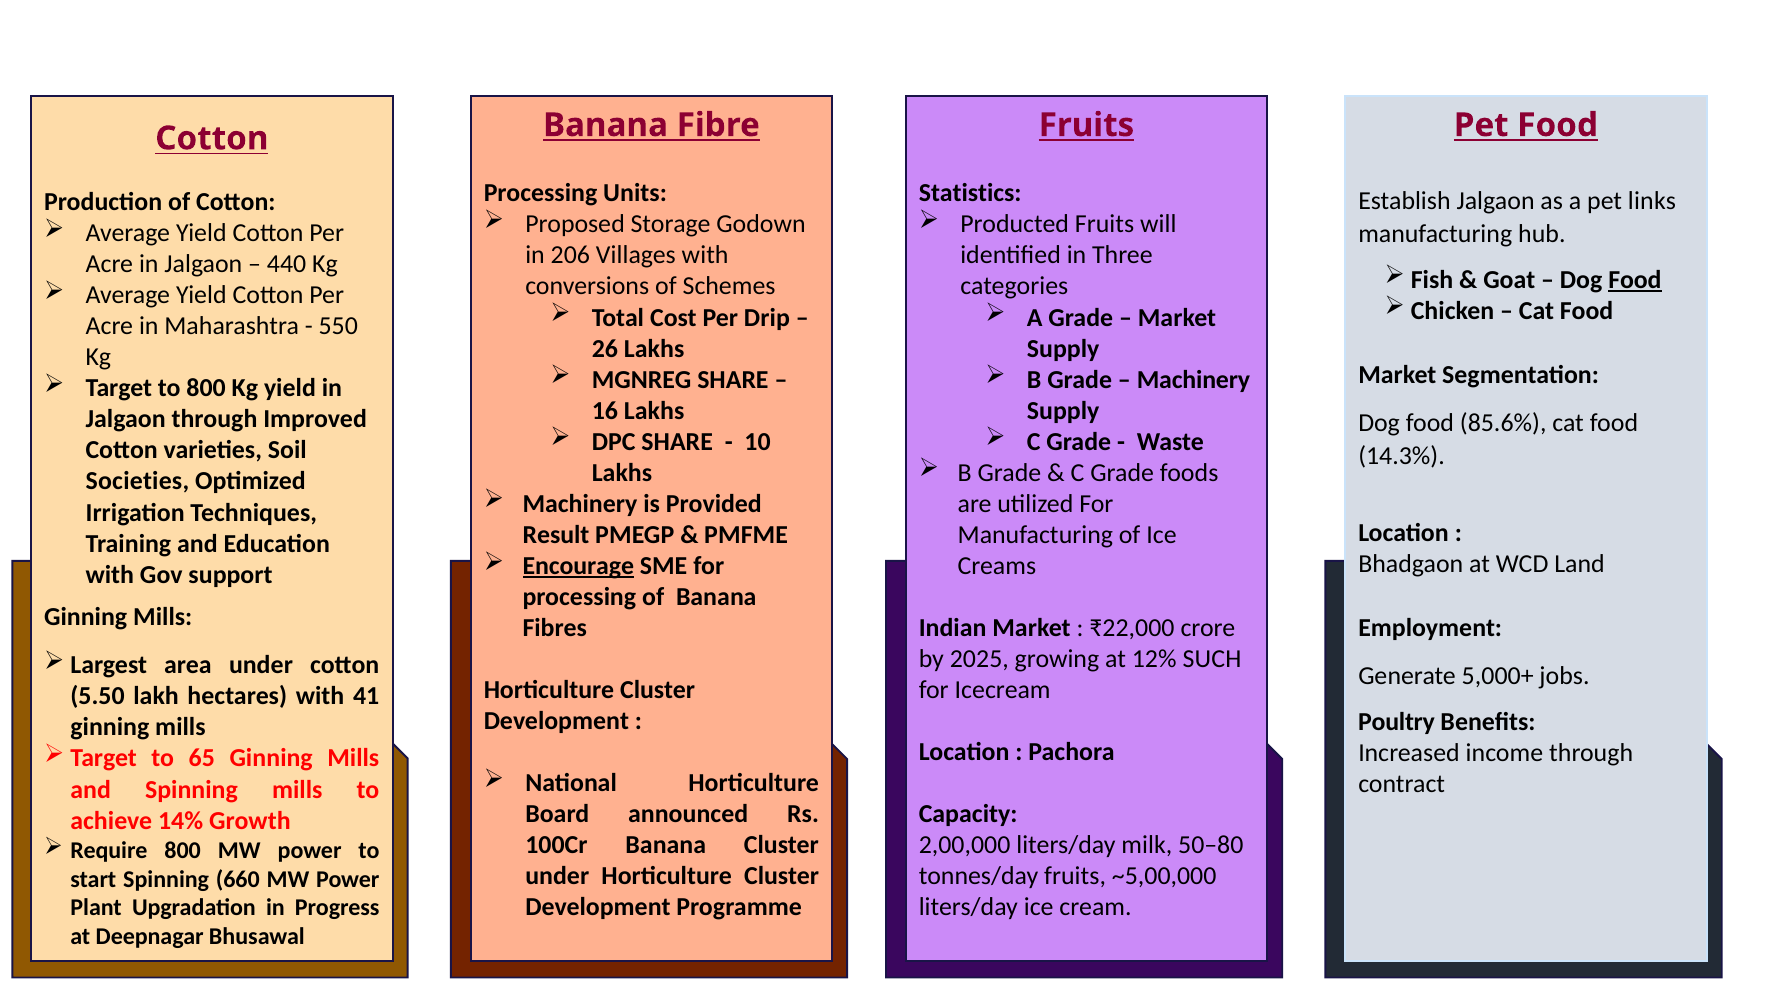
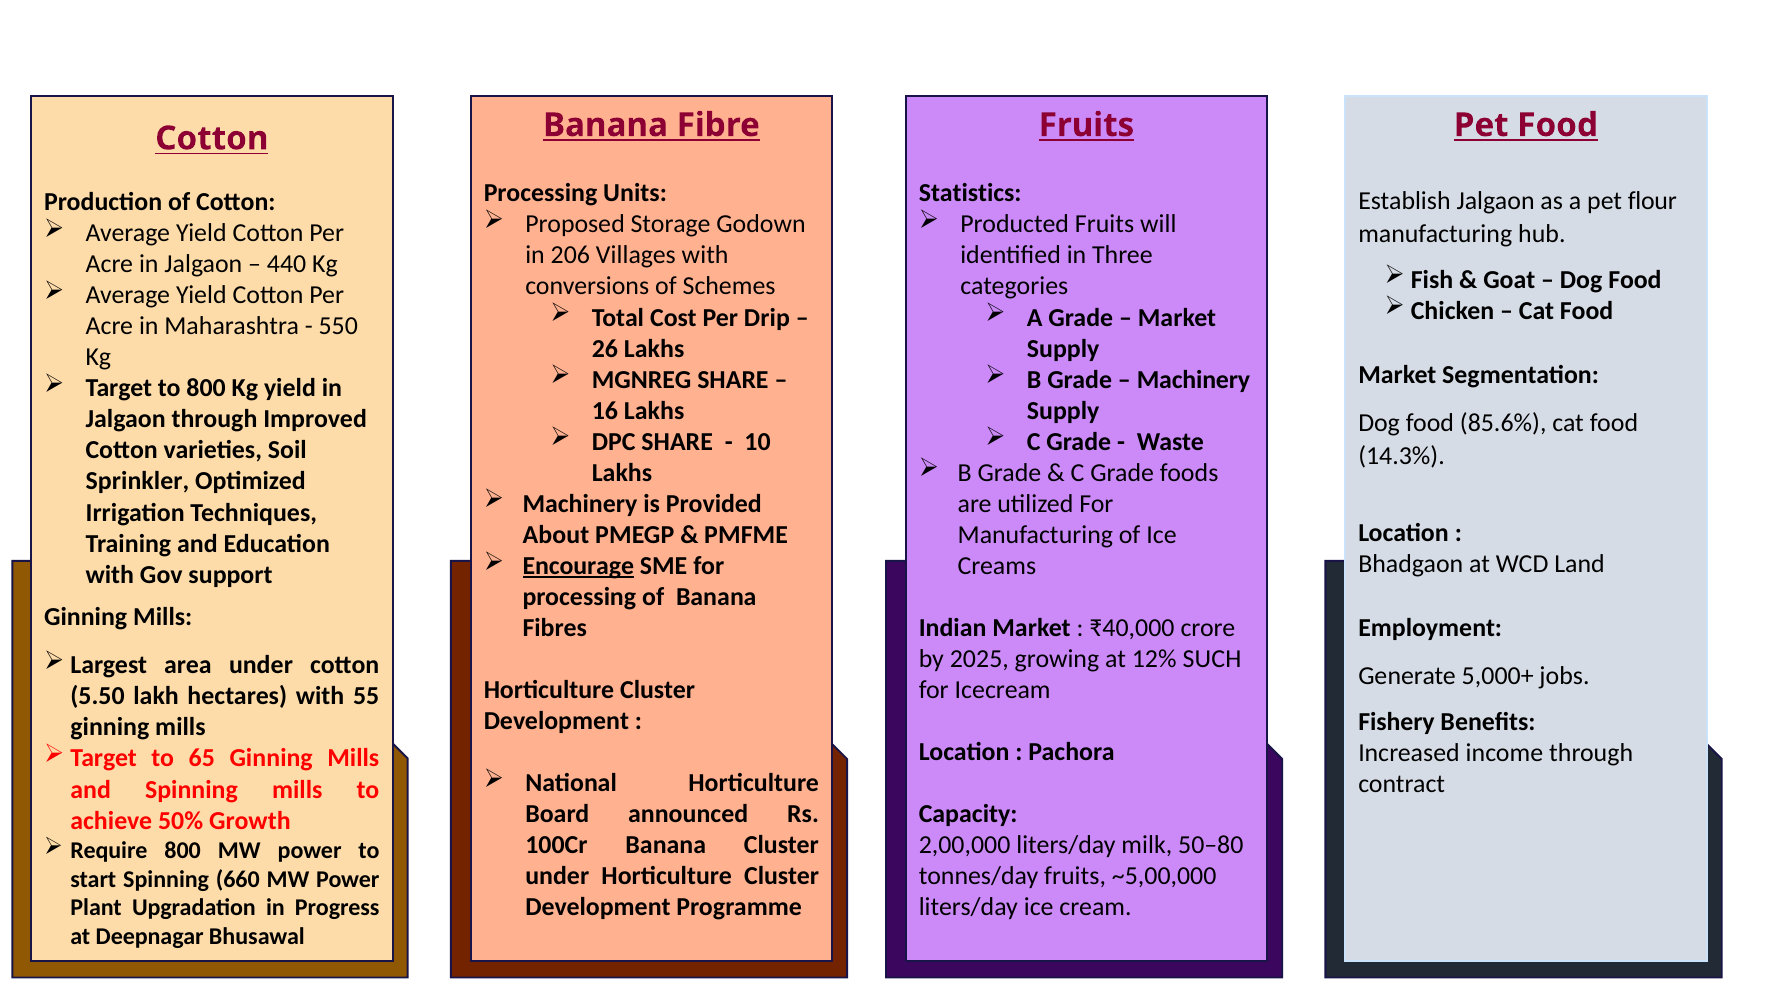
links: links -> flour (1652, 201)
Food underline: present -> none (1635, 280)
Societies: Societies -> Sprinkler (138, 482)
Result: Result -> About (556, 535)
₹22,000: ₹22,000 -> ₹40,000 (1132, 628)
41: 41 -> 55 (366, 697)
Poultry: Poultry -> Fishery (1396, 722)
14%: 14% -> 50% (181, 821)
